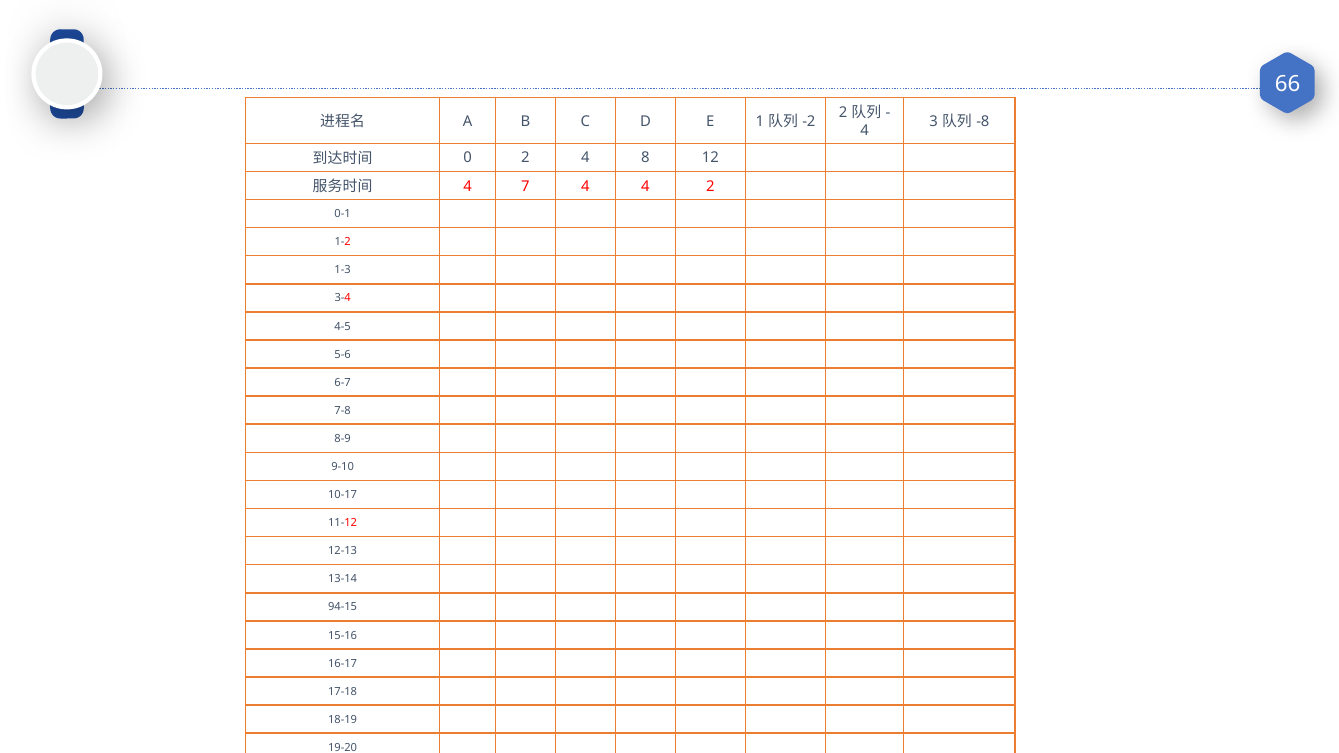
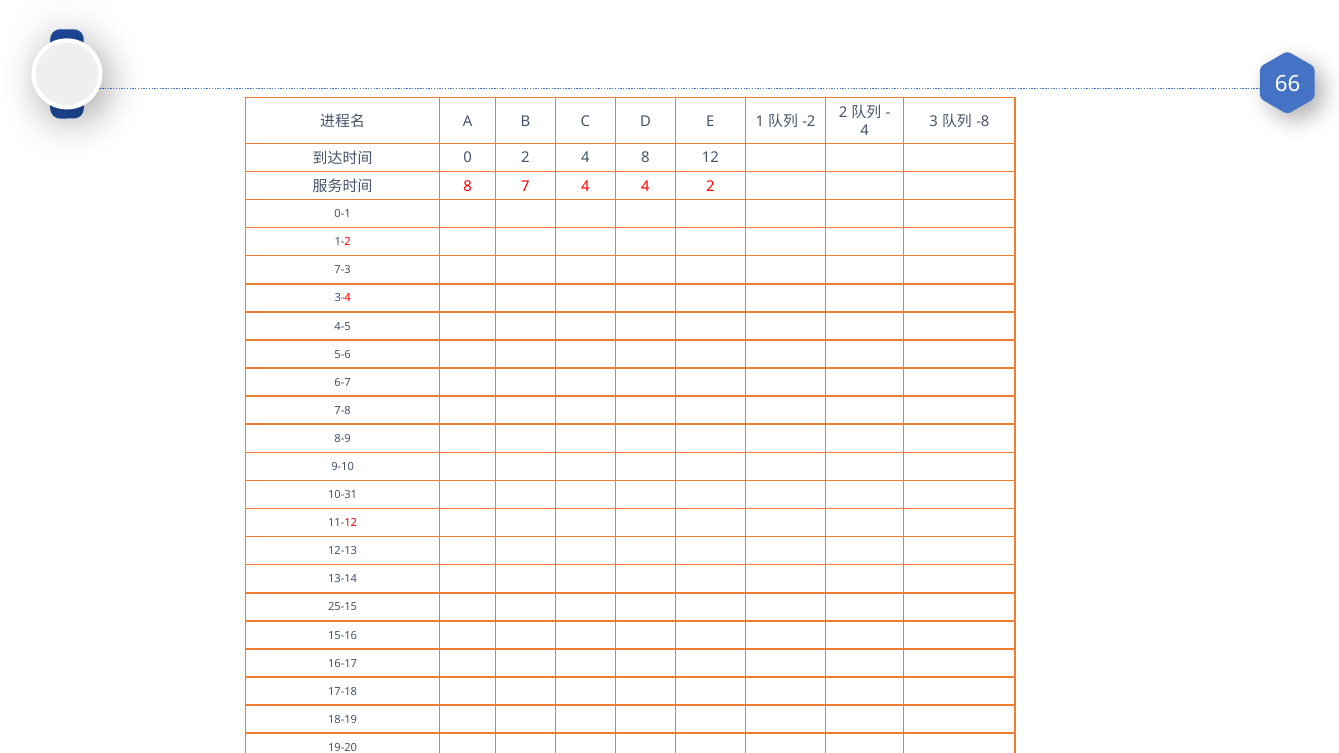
4: 4 -> 8 (468, 186)
1-3: 1-3 -> 7-3 (343, 270)
10-17: 10-17 -> 10-31 (343, 495)
94-15: 94-15 -> 25-15 (343, 607)
